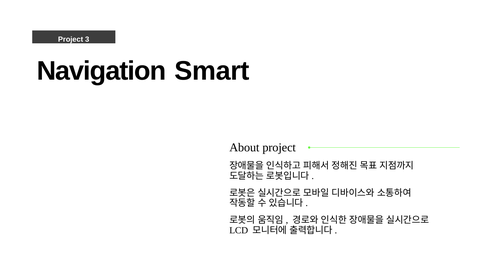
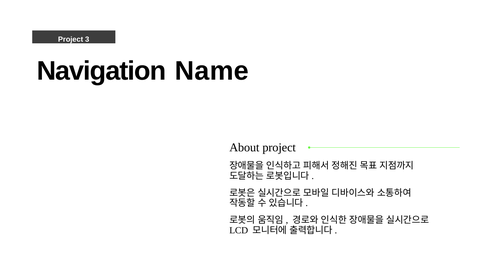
Smart: Smart -> Name (212, 71)
